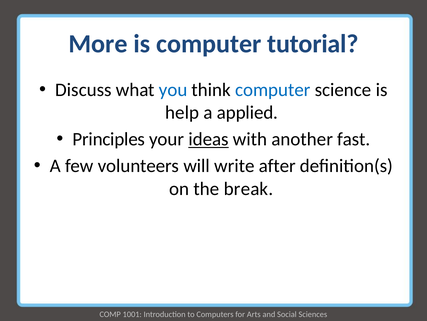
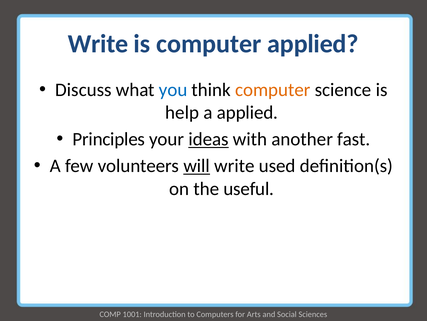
More: More -> Write (98, 44)
computer tutorial: tutorial -> applied (313, 44)
computer colour: blue -> orange (273, 90)
will underline: none -> present (197, 166)
after: after -> used (277, 166)
break: break -> useful (249, 188)
